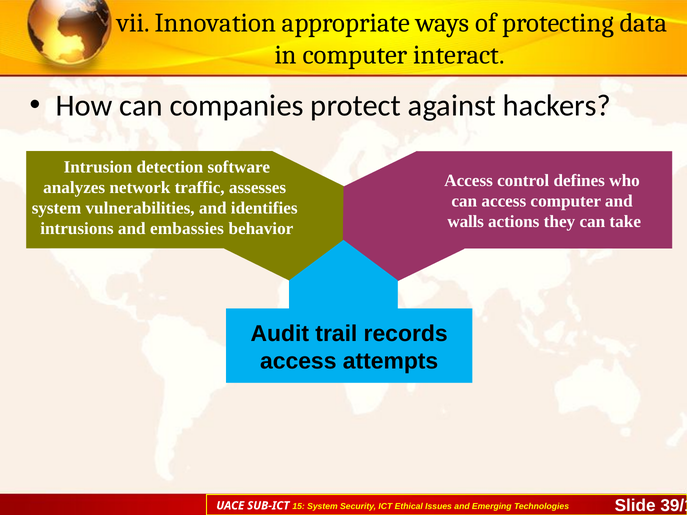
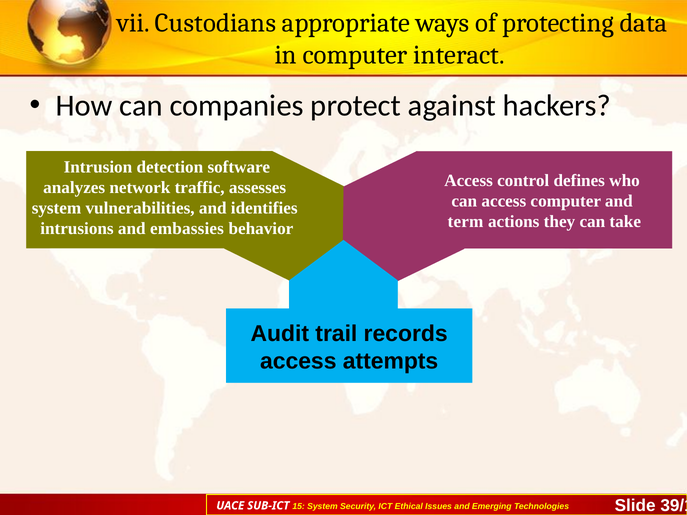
Innovation: Innovation -> Custodians (215, 23)
walls: walls -> term (465, 222)
